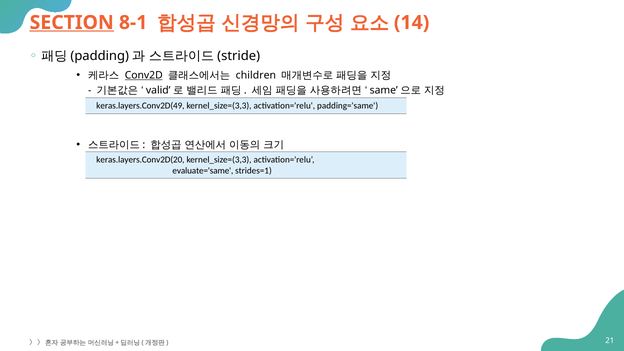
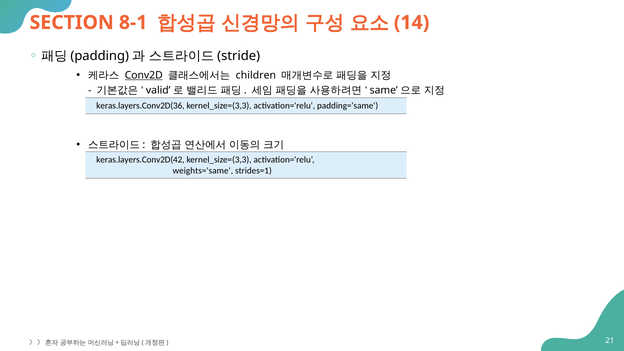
SECTION underline: present -> none (72, 23)
keras.layers.Conv2D(49: keras.layers.Conv2D(49 -> keras.layers.Conv2D(36 (140, 106)
keras.layers.Conv2D(20: keras.layers.Conv2D(20 -> keras.layers.Conv2D(42 (140, 160)
evaluate='same: evaluate='same -> weights='same (203, 171)
